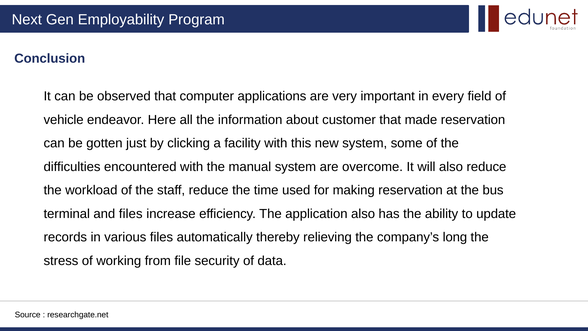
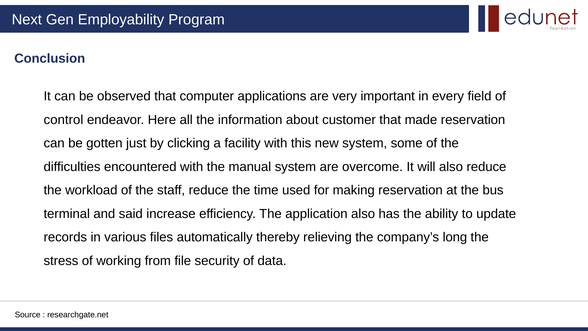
vehicle: vehicle -> control (63, 120)
and files: files -> said (131, 214)
